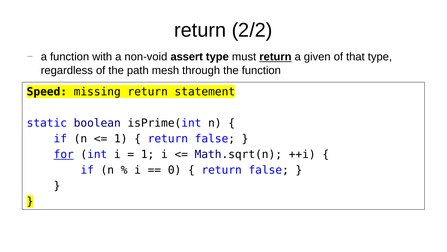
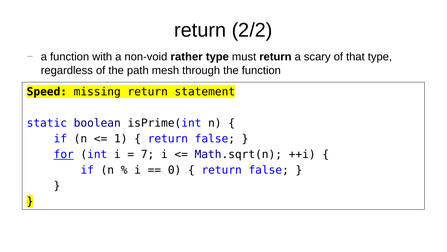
assert: assert -> rather (187, 57)
return underline: present -> none (275, 57)
given: given -> scary (317, 57)
1: 1 -> 7 (148, 154)
